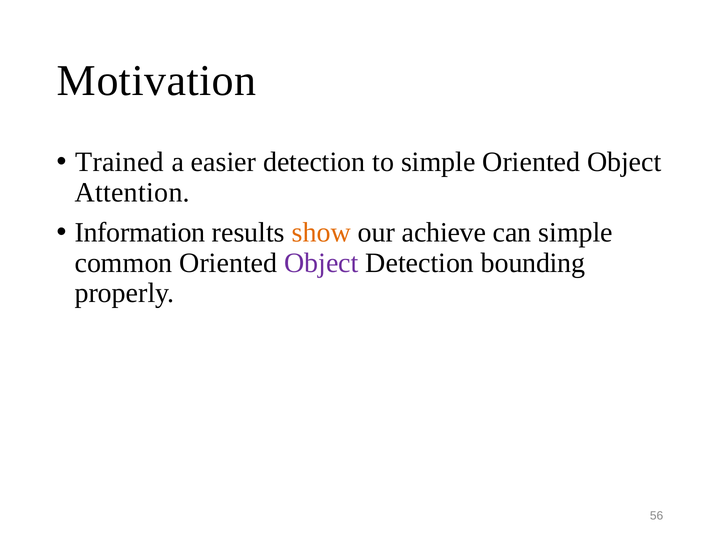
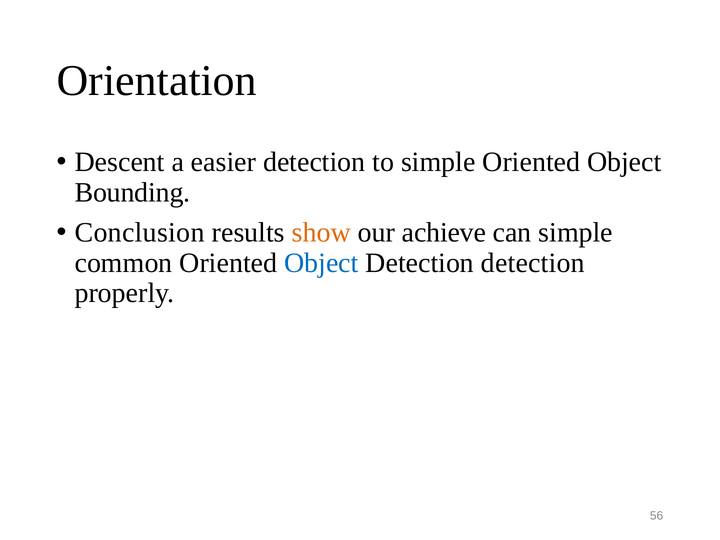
Motivation: Motivation -> Orientation (157, 81)
Trained: Trained -> Descent (120, 162)
Attention: Attention -> Bounding (133, 192)
Information: Information -> Conclusion (140, 233)
Object colour: purple -> blue (321, 263)
Detection bounding: bounding -> detection (533, 263)
